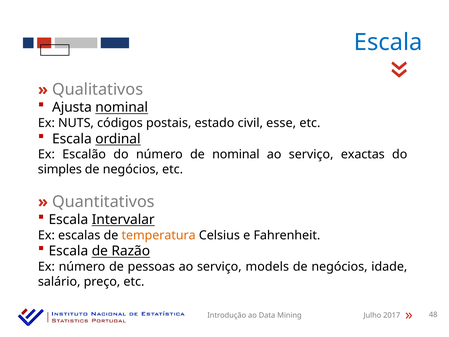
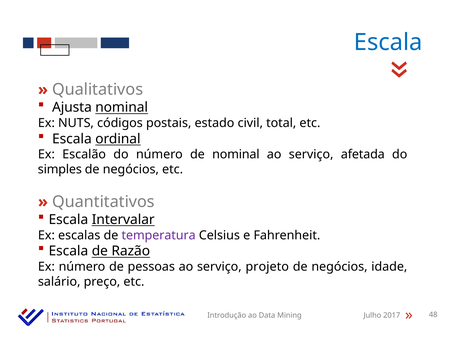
esse: esse -> total (281, 123)
exactas: exactas -> afetada (363, 154)
temperatura colour: orange -> purple (159, 235)
models: models -> projeto (267, 266)
